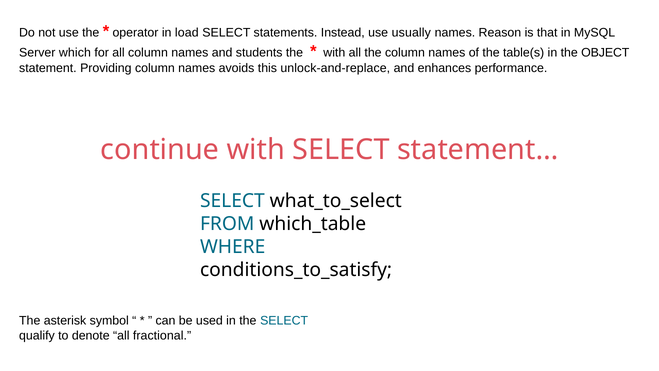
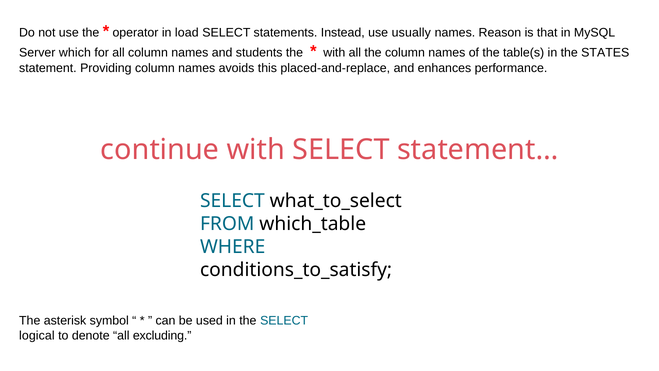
OBJECT: OBJECT -> STATES (605, 53)
unlock-and-replace: unlock-and-replace -> placed-and-replace (335, 68)
qualify: qualify -> logical (37, 335)
fractional: fractional -> excluding (162, 335)
